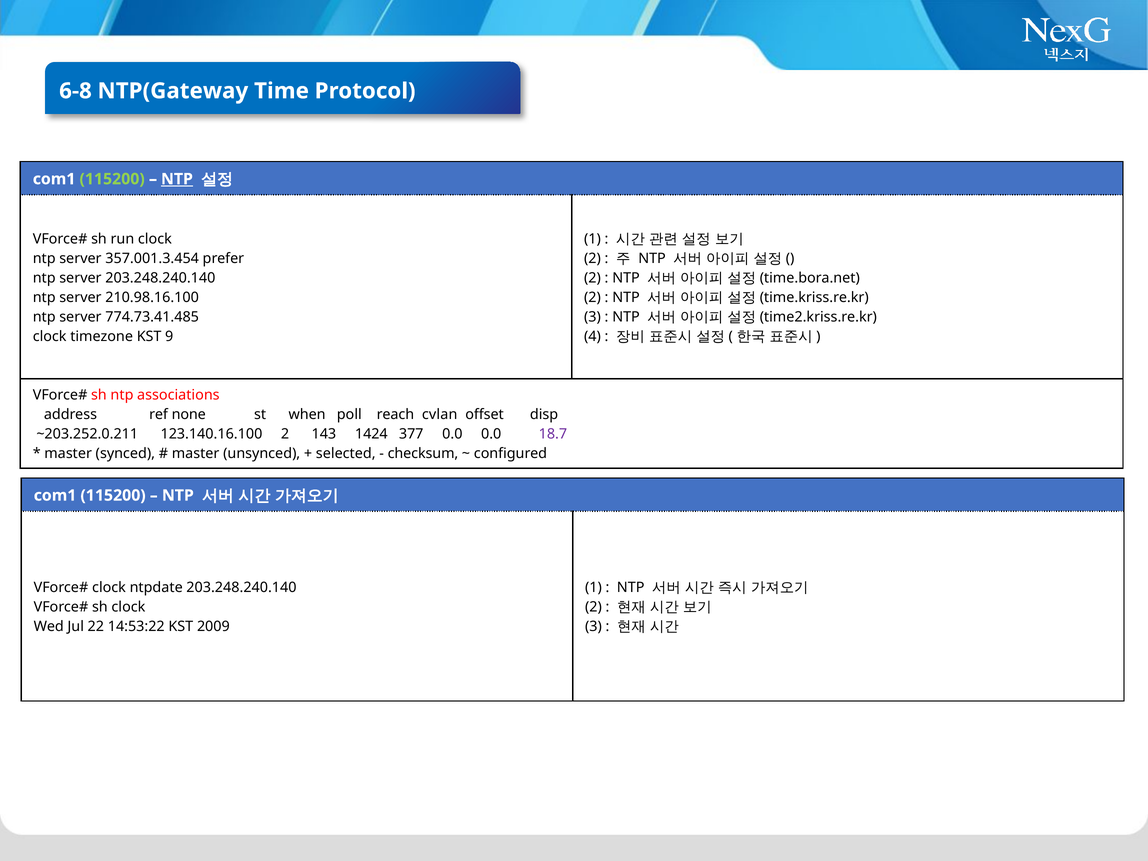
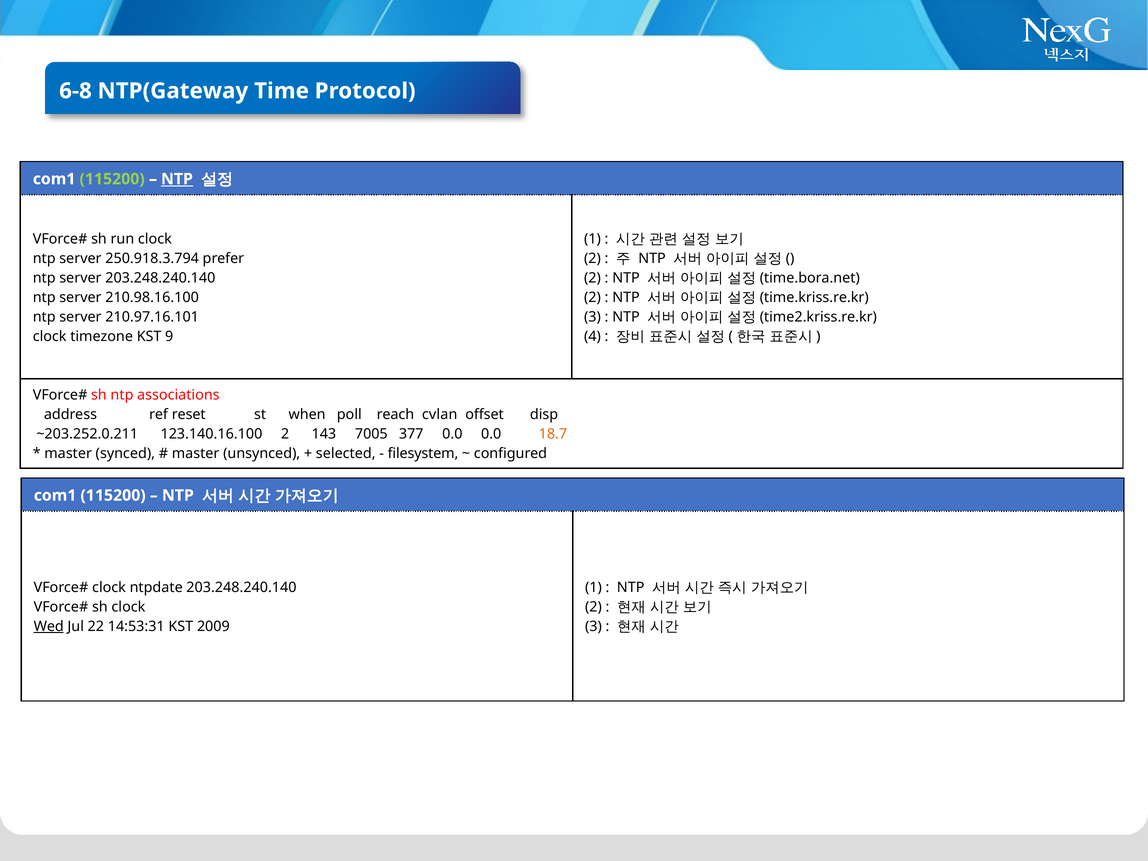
357.001.3.454: 357.001.3.454 -> 250.918.3.794 (152, 258)
774.73.41.485: 774.73.41.485 -> 210.97.16.101 (152, 317)
none: none -> reset (189, 415)
1424: 1424 -> 7005 (371, 434)
18.7 colour: purple -> orange (553, 434)
checksum: checksum -> filesystem (423, 454)
Wed underline: none -> present (49, 626)
14:53:22: 14:53:22 -> 14:53:31 (136, 626)
